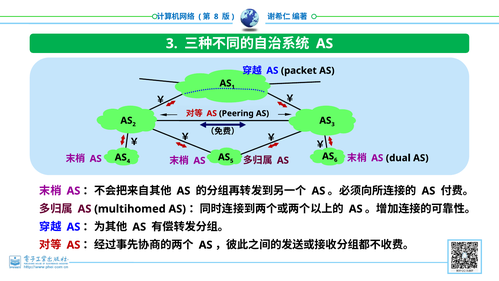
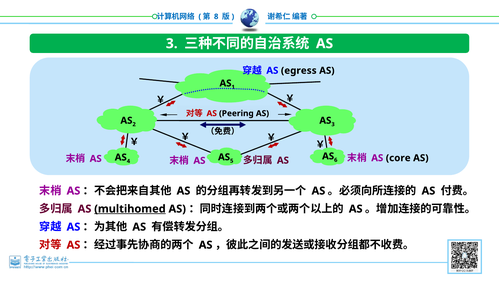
packet: packet -> egress (299, 71)
dual: dual -> core (398, 158)
multihomed underline: none -> present (130, 209)
